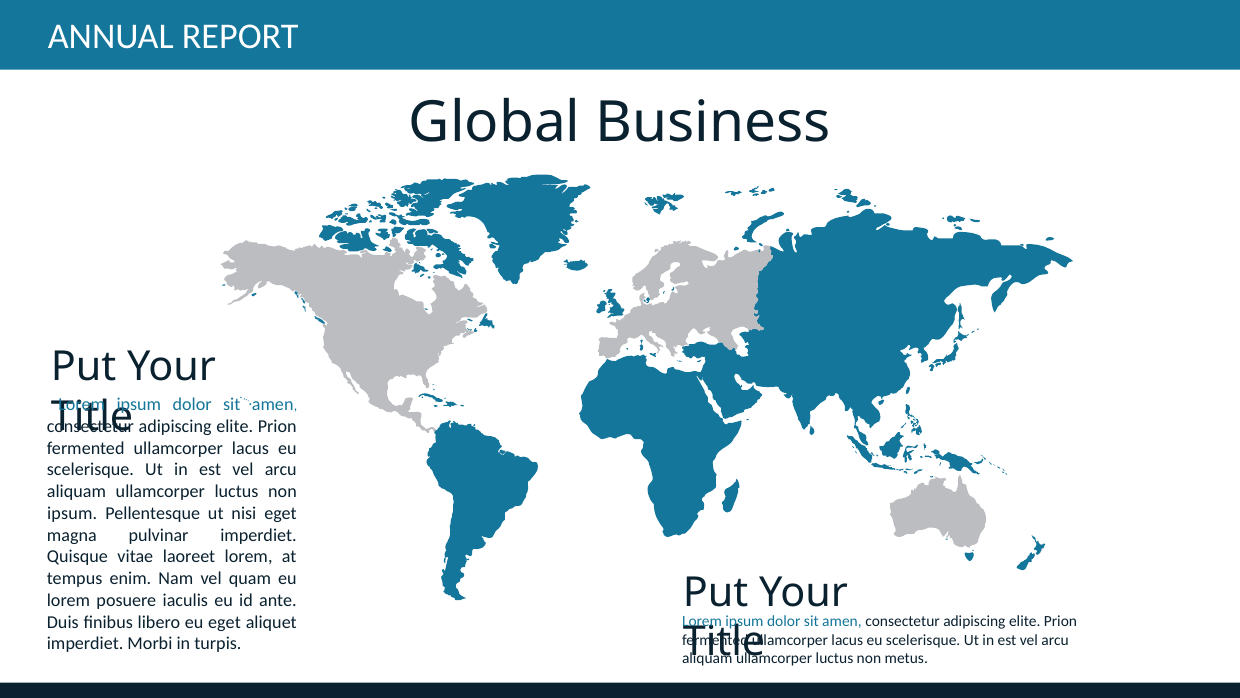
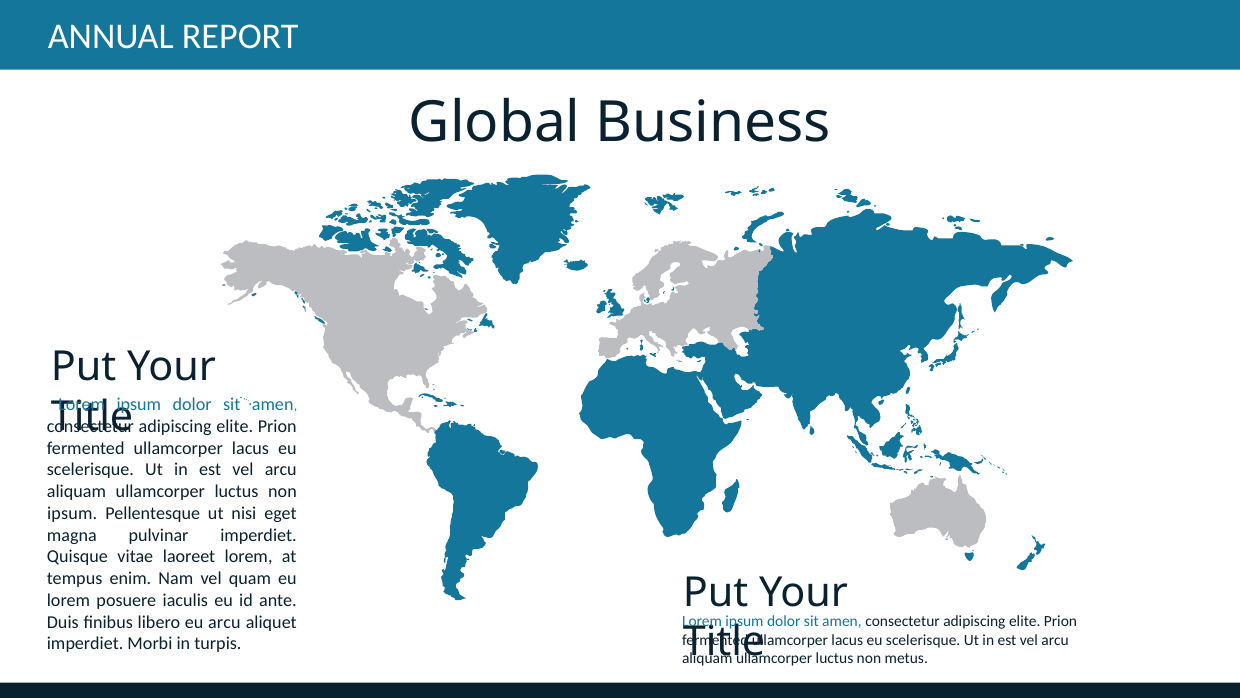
eu eget: eget -> arcu (224, 622)
